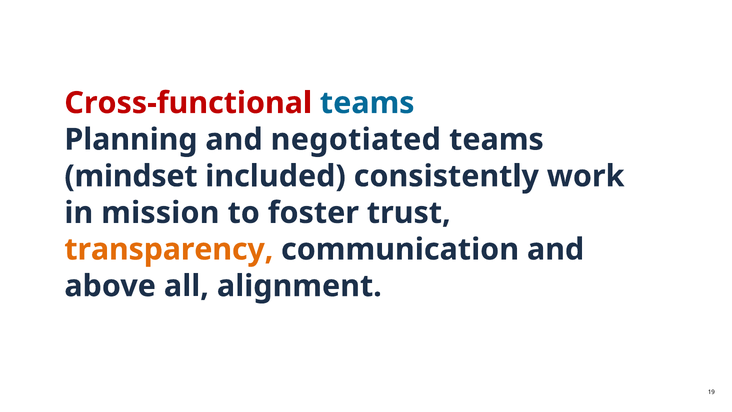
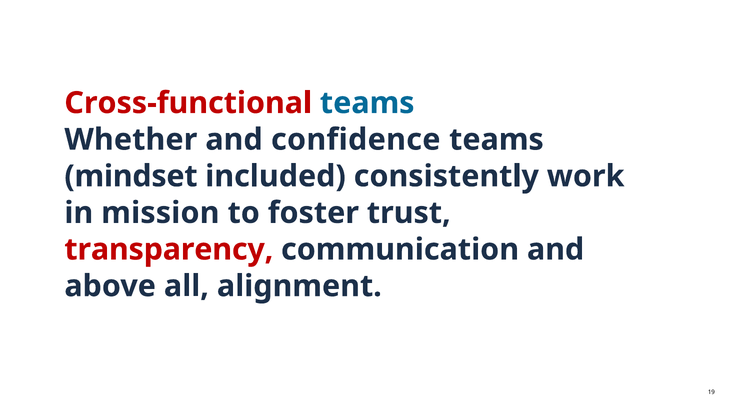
Planning: Planning -> Whether (131, 140)
negotiated: negotiated -> confidence (356, 140)
transparency colour: orange -> red (169, 249)
